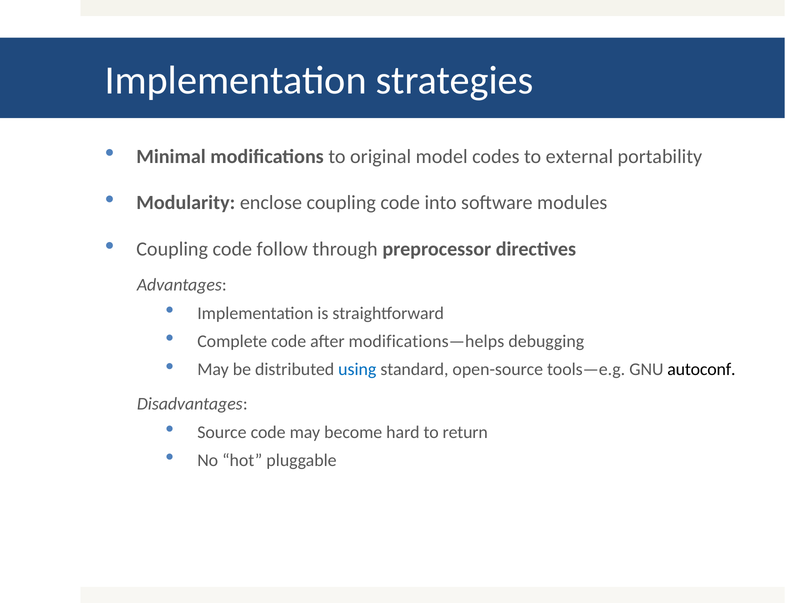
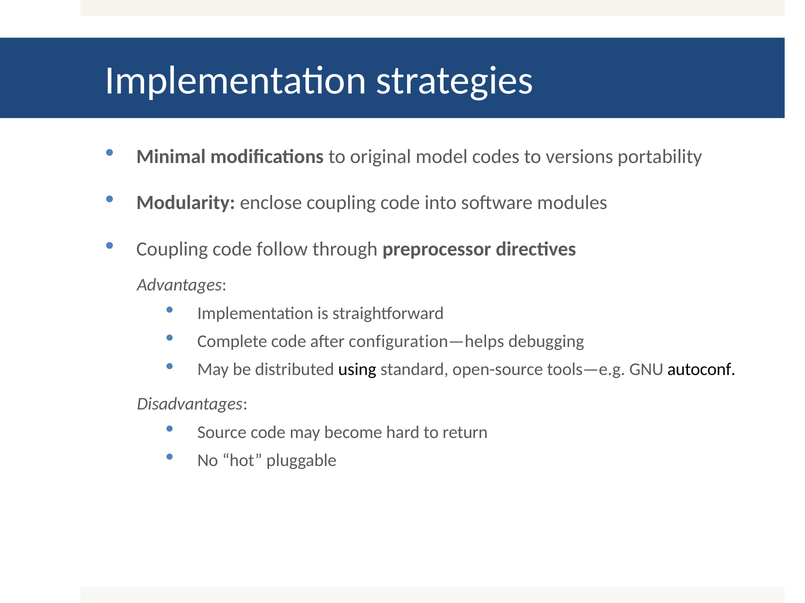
external: external -> versions (579, 157)
modifications—helps: modifications—helps -> configuration—helps (426, 342)
using colour: blue -> black (357, 370)
